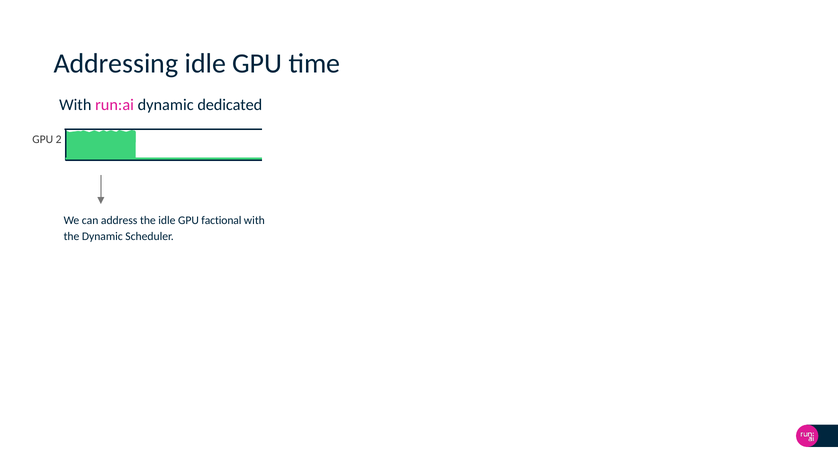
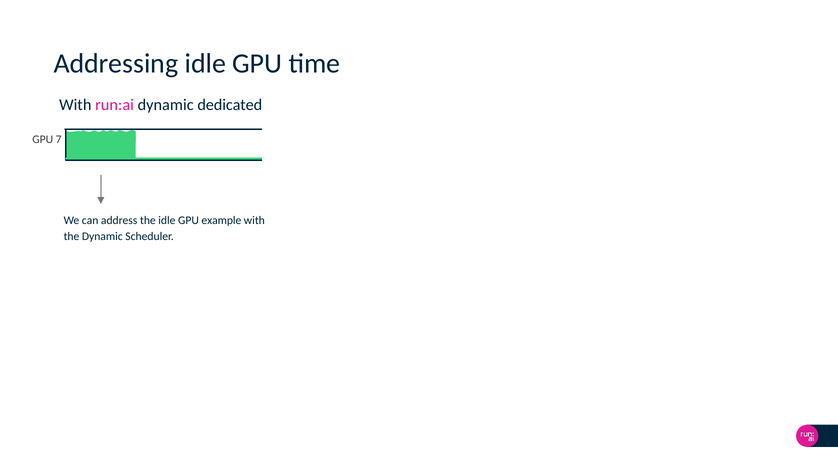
2: 2 -> 7 (59, 139)
factional: factional -> example (221, 220)
